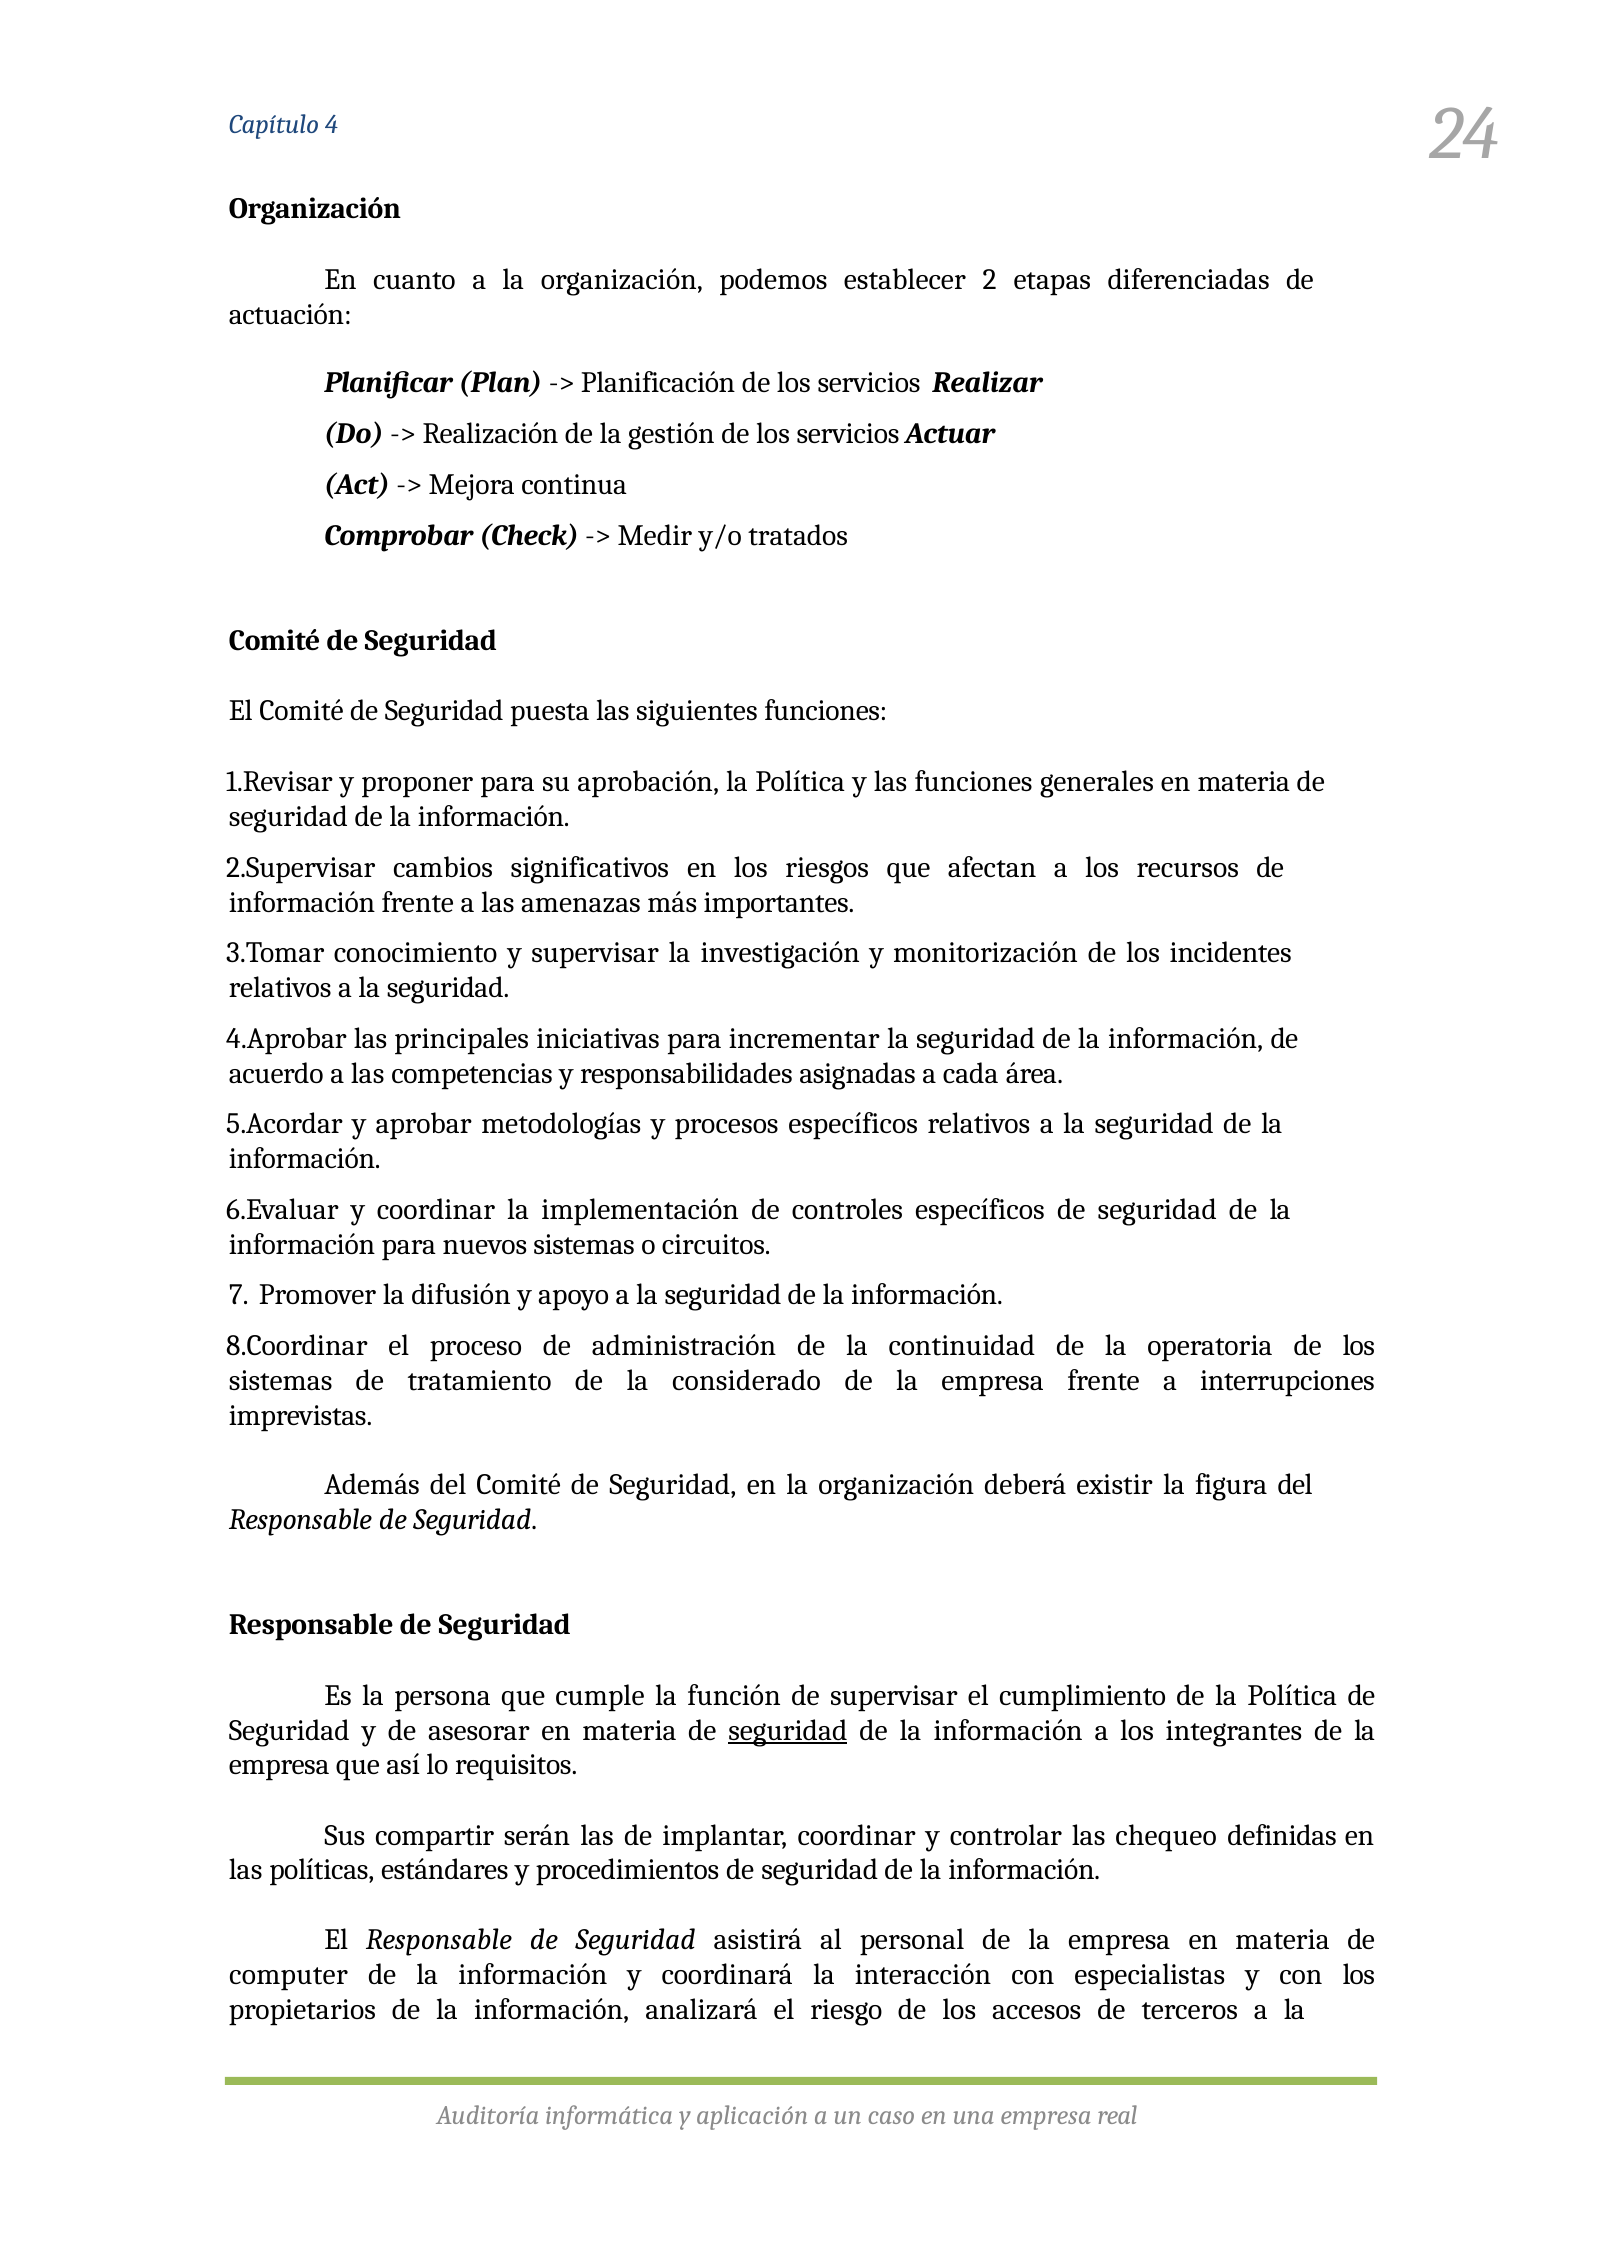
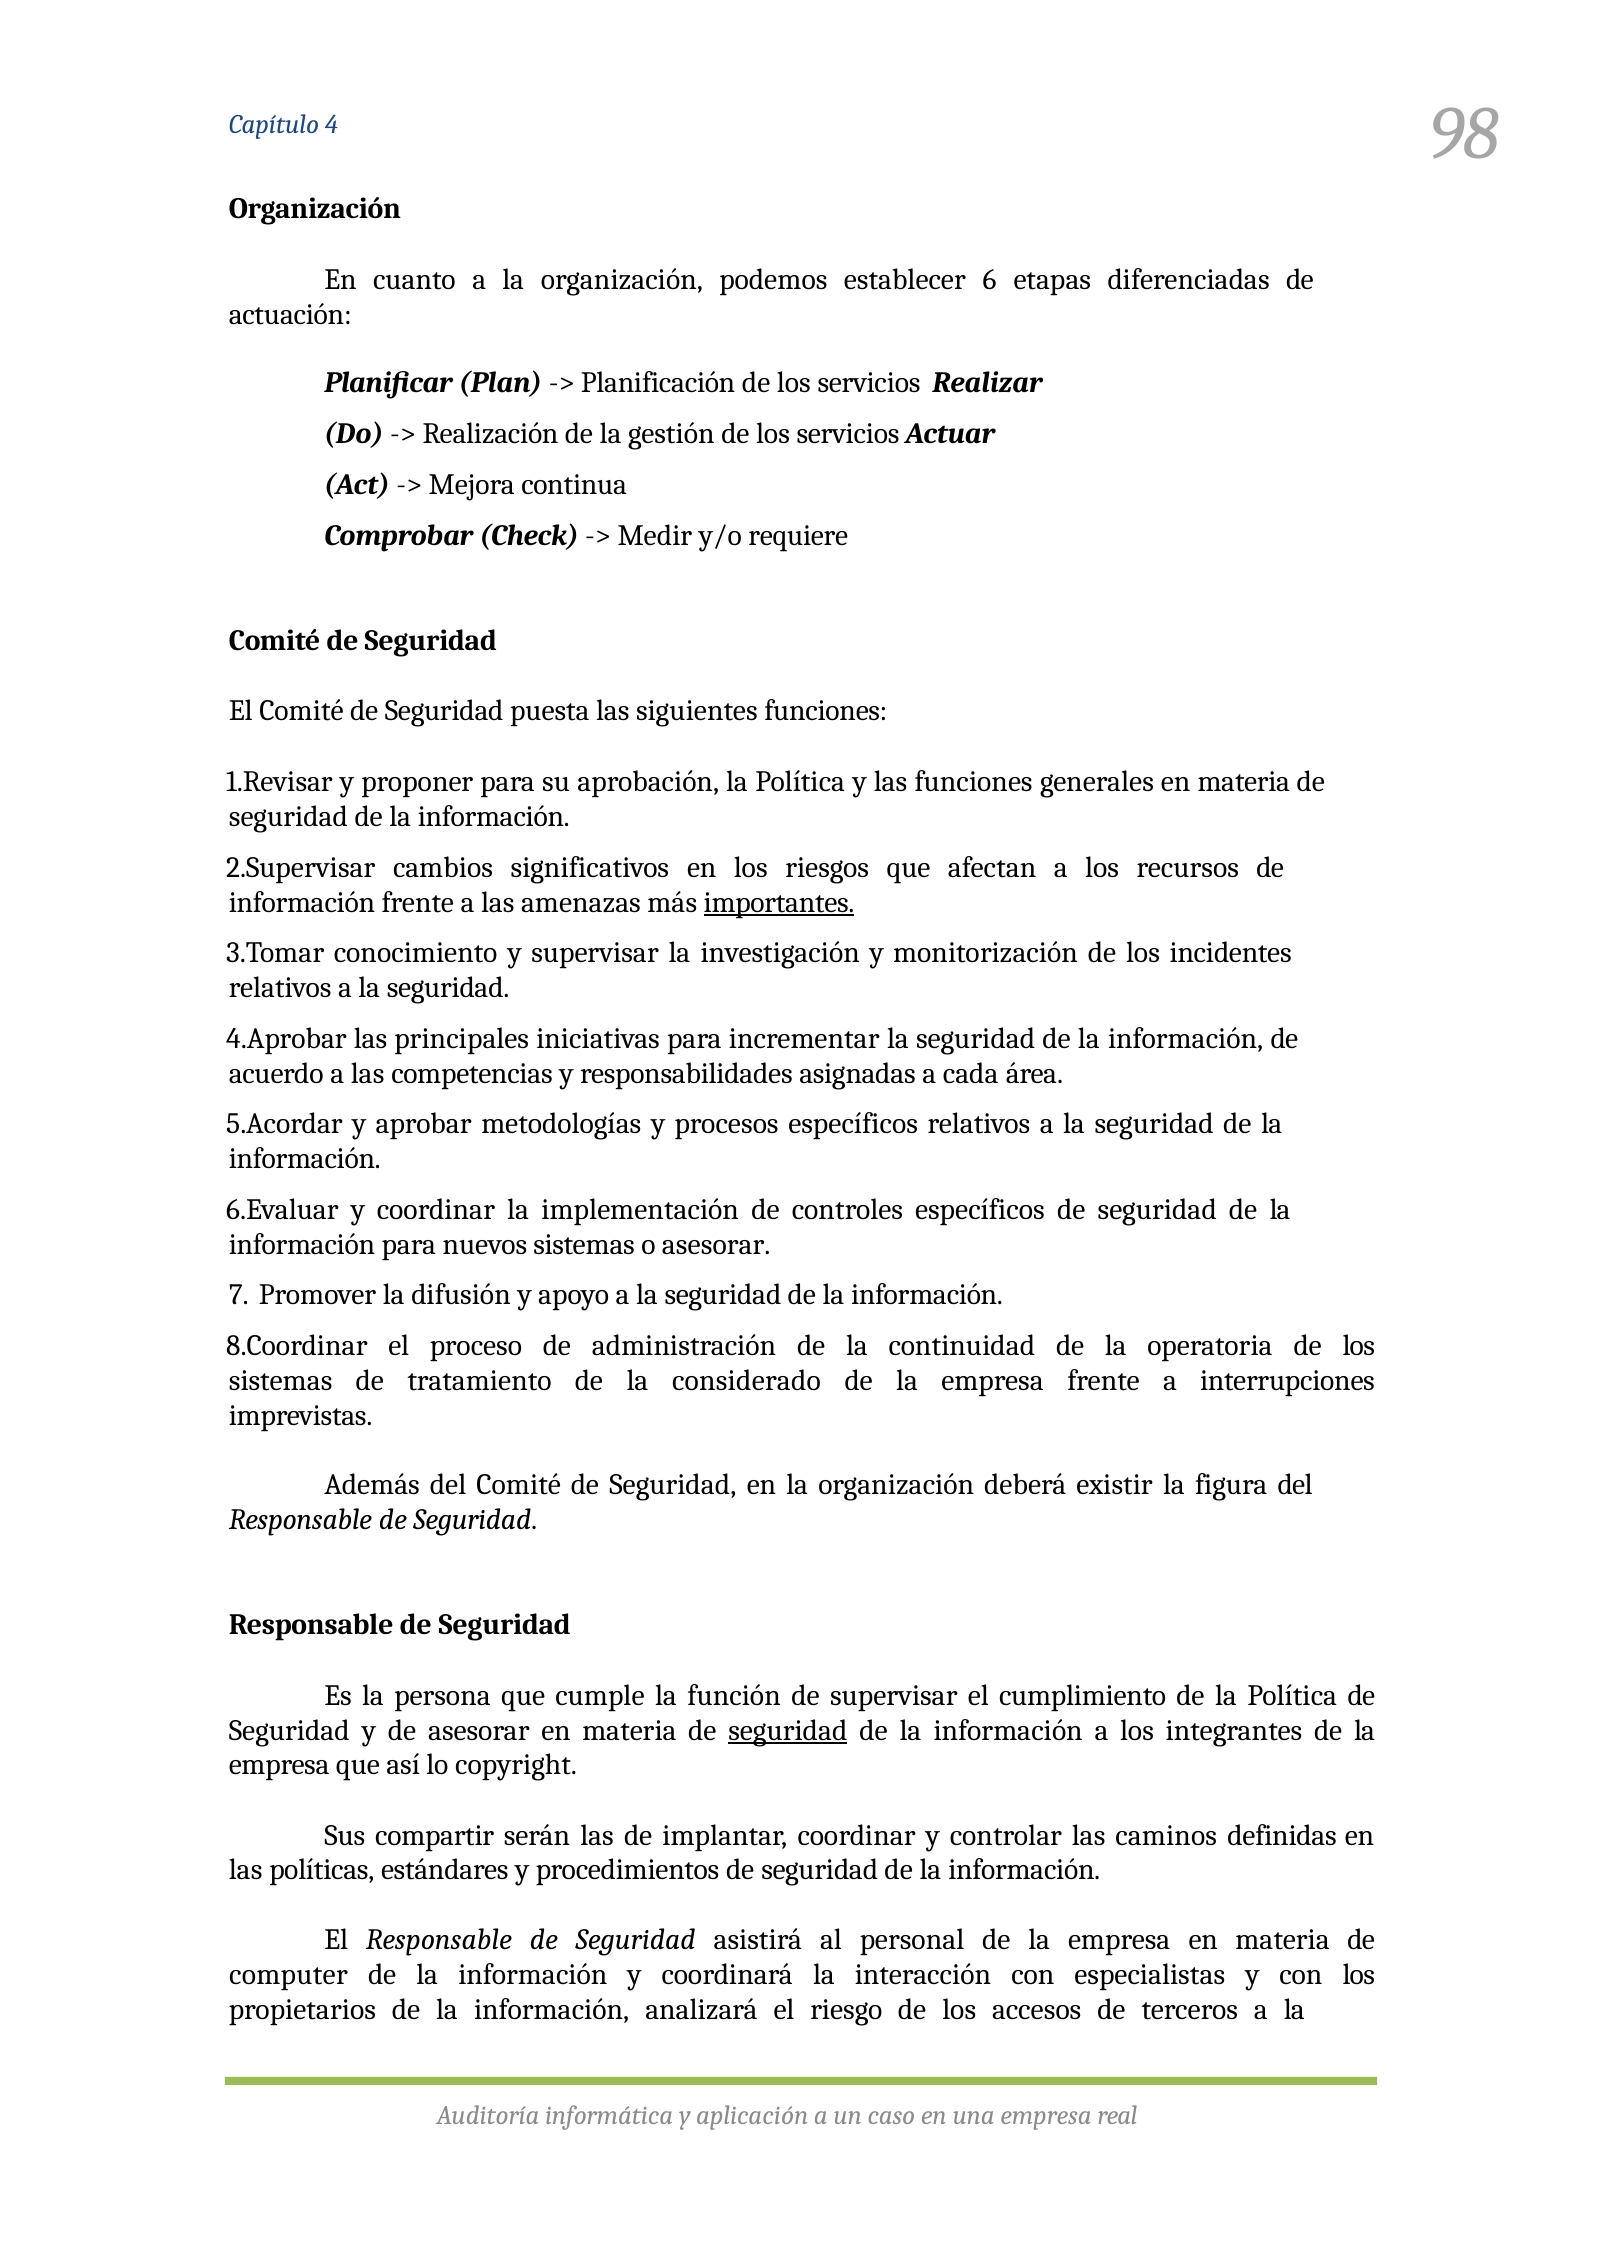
24: 24 -> 98 (1464, 134)
2: 2 -> 6 (990, 280)
tratados: tratados -> requiere (798, 536)
importantes underline: none -> present (779, 903)
o circuitos: circuitos -> asesorar (716, 1245)
requisitos: requisitos -> copyright (516, 1766)
chequeo: chequeo -> caminos (1166, 1836)
